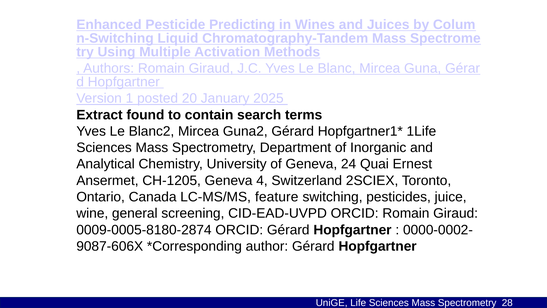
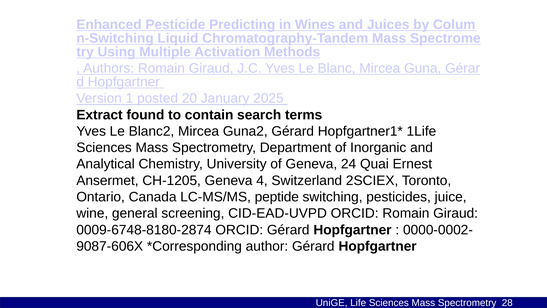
feature: feature -> peptide (277, 197)
0009-0005-8180-2874: 0009-0005-8180-2874 -> 0009-6748-8180-2874 (144, 230)
